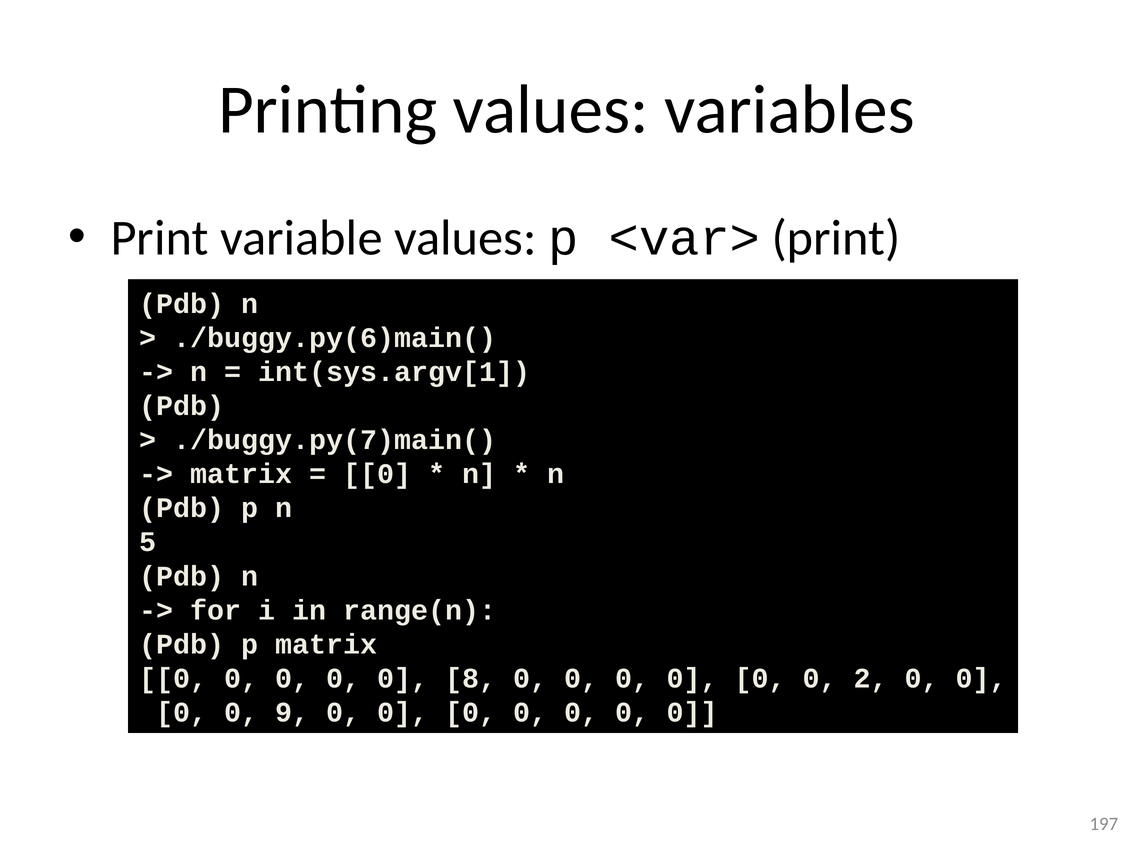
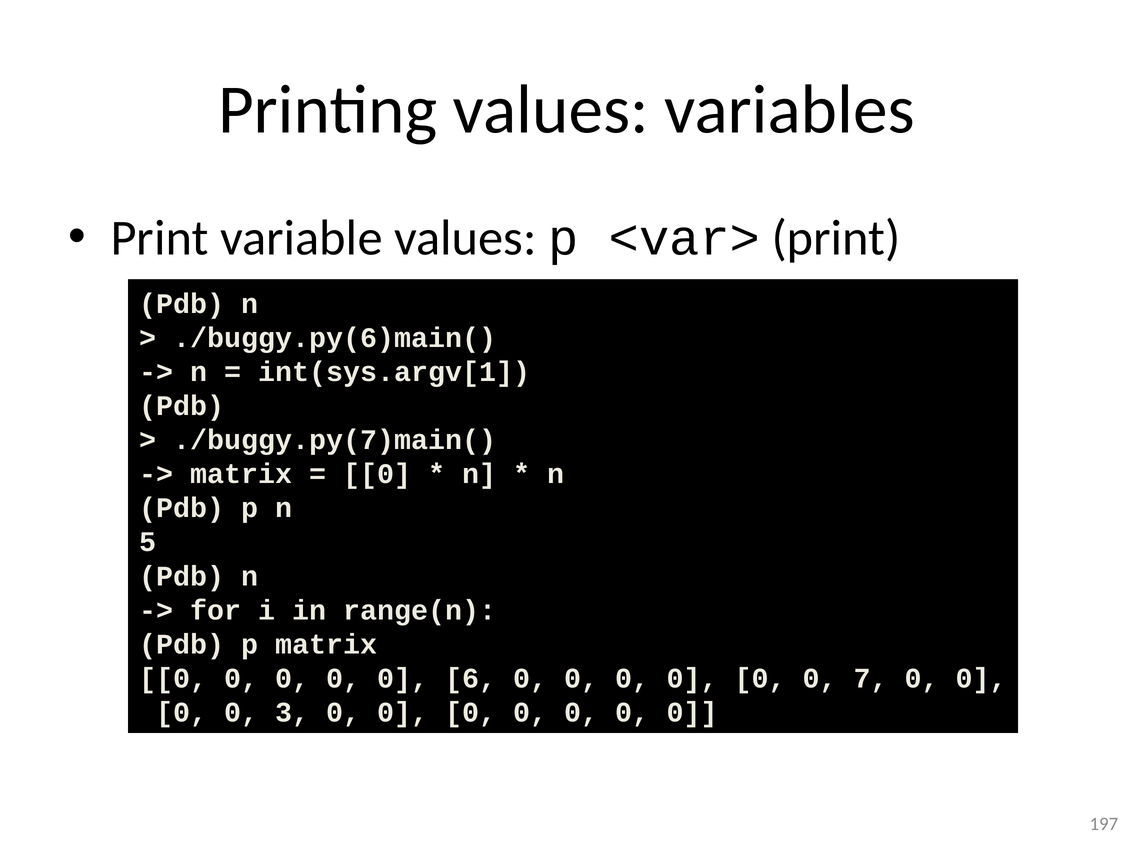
8: 8 -> 6 (471, 678)
2: 2 -> 7 (871, 678)
9: 9 -> 3 (292, 712)
